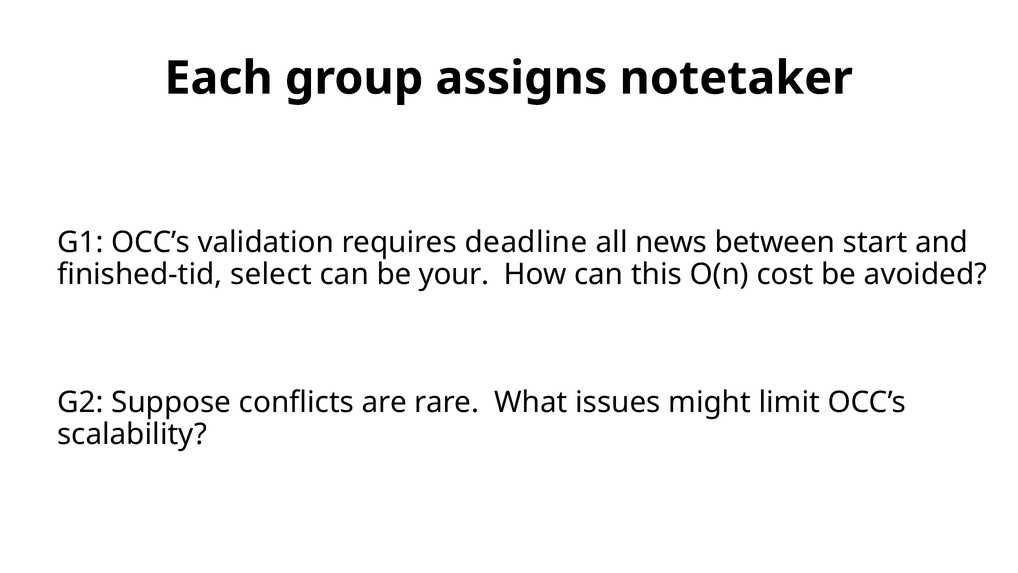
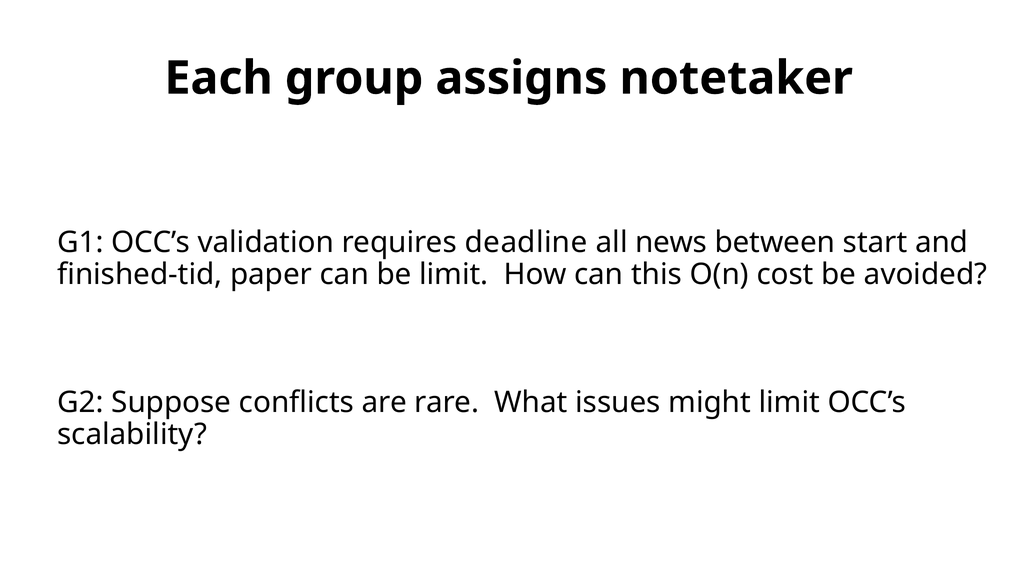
select: select -> paper (271, 274)
be your: your -> limit (454, 274)
